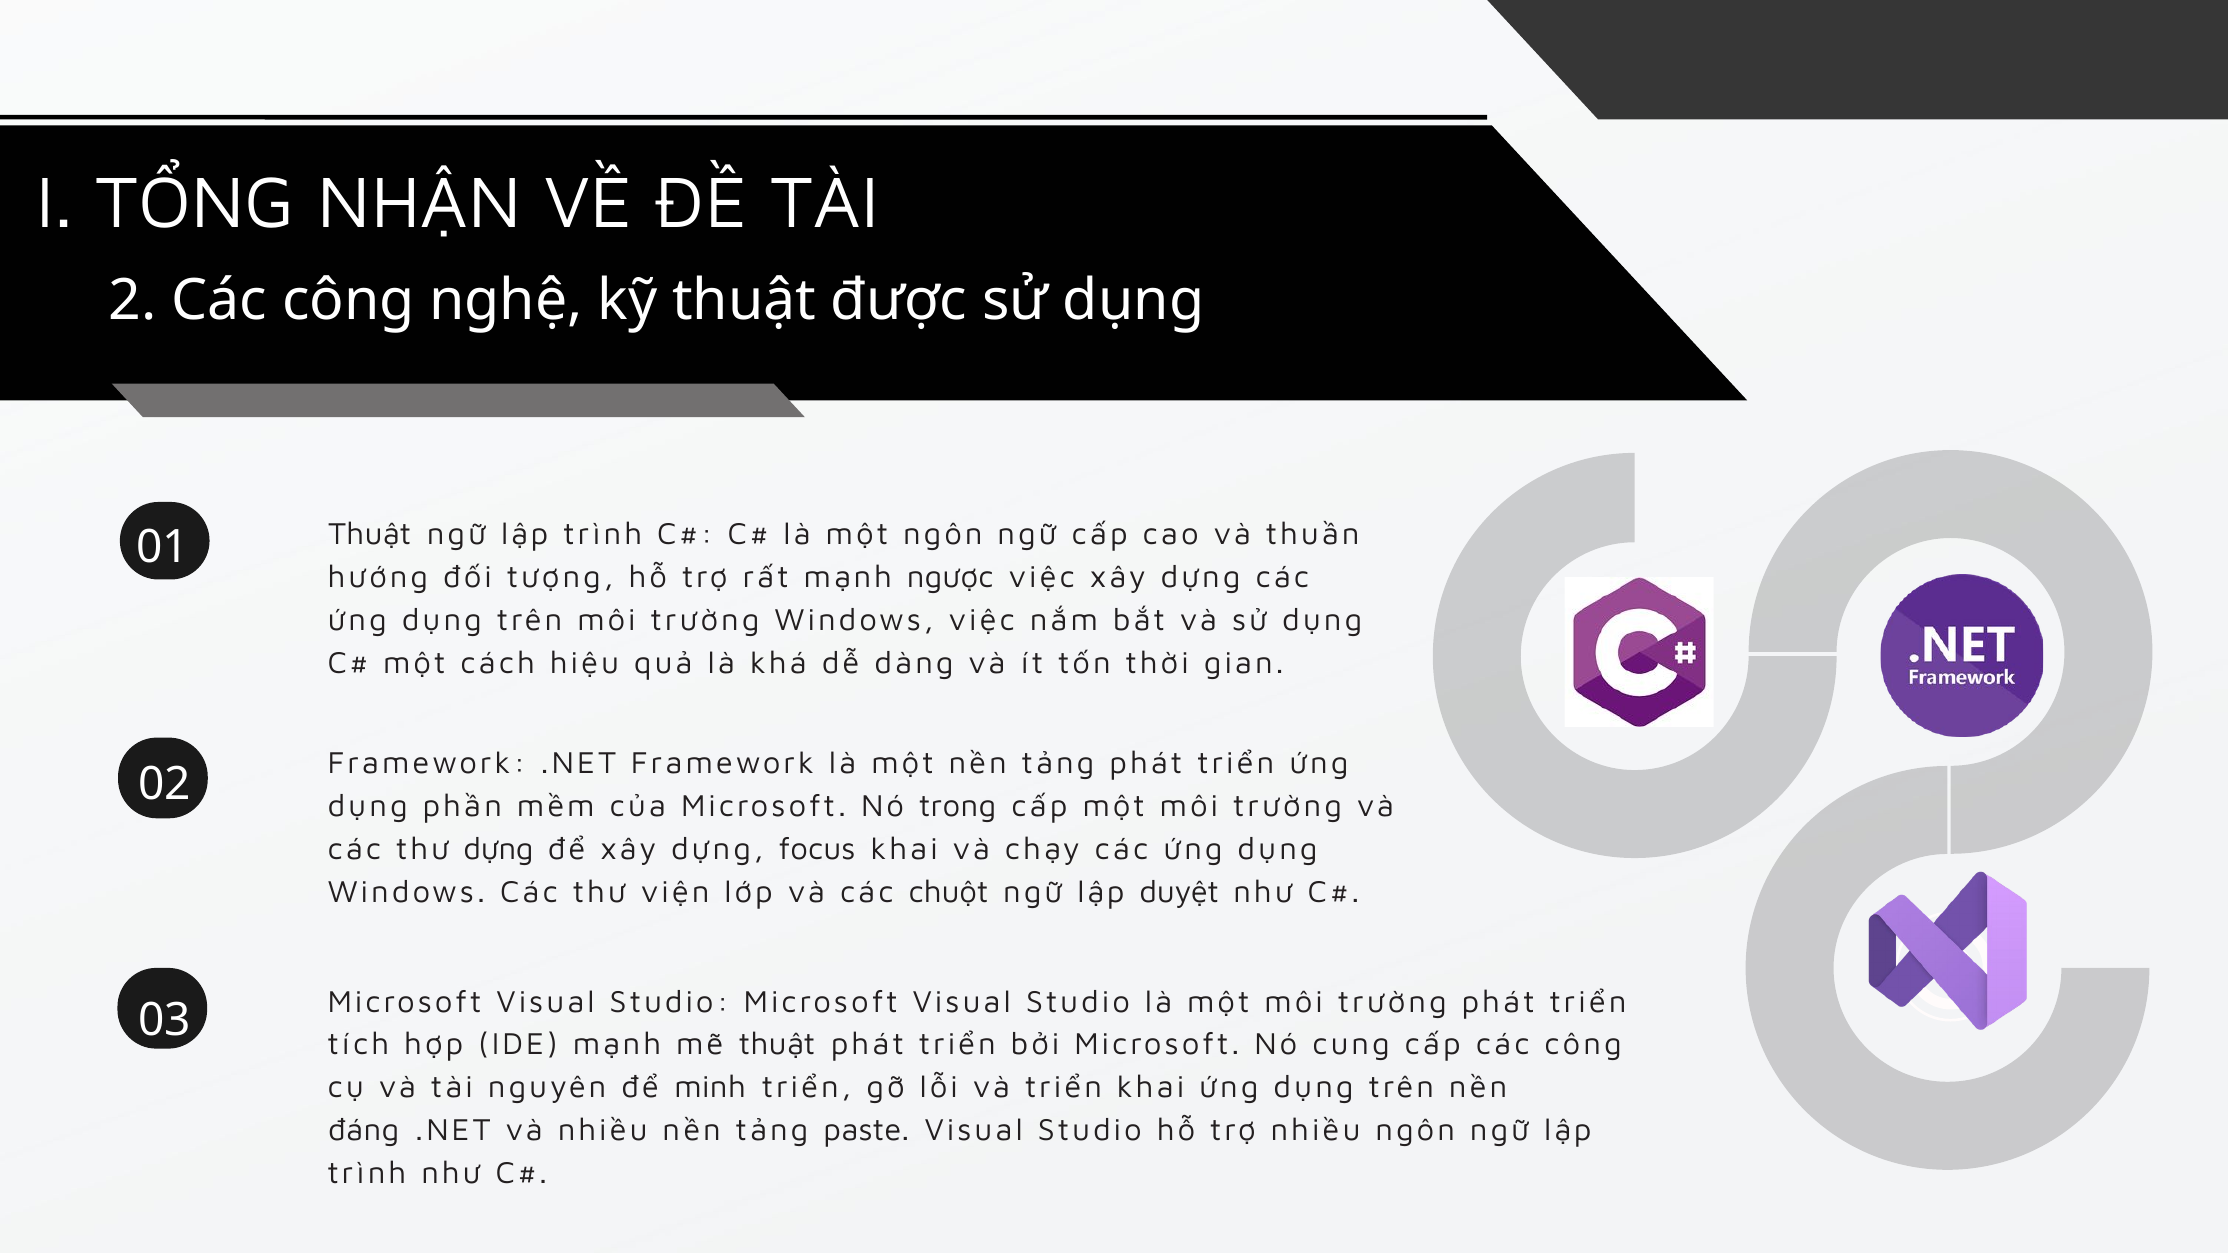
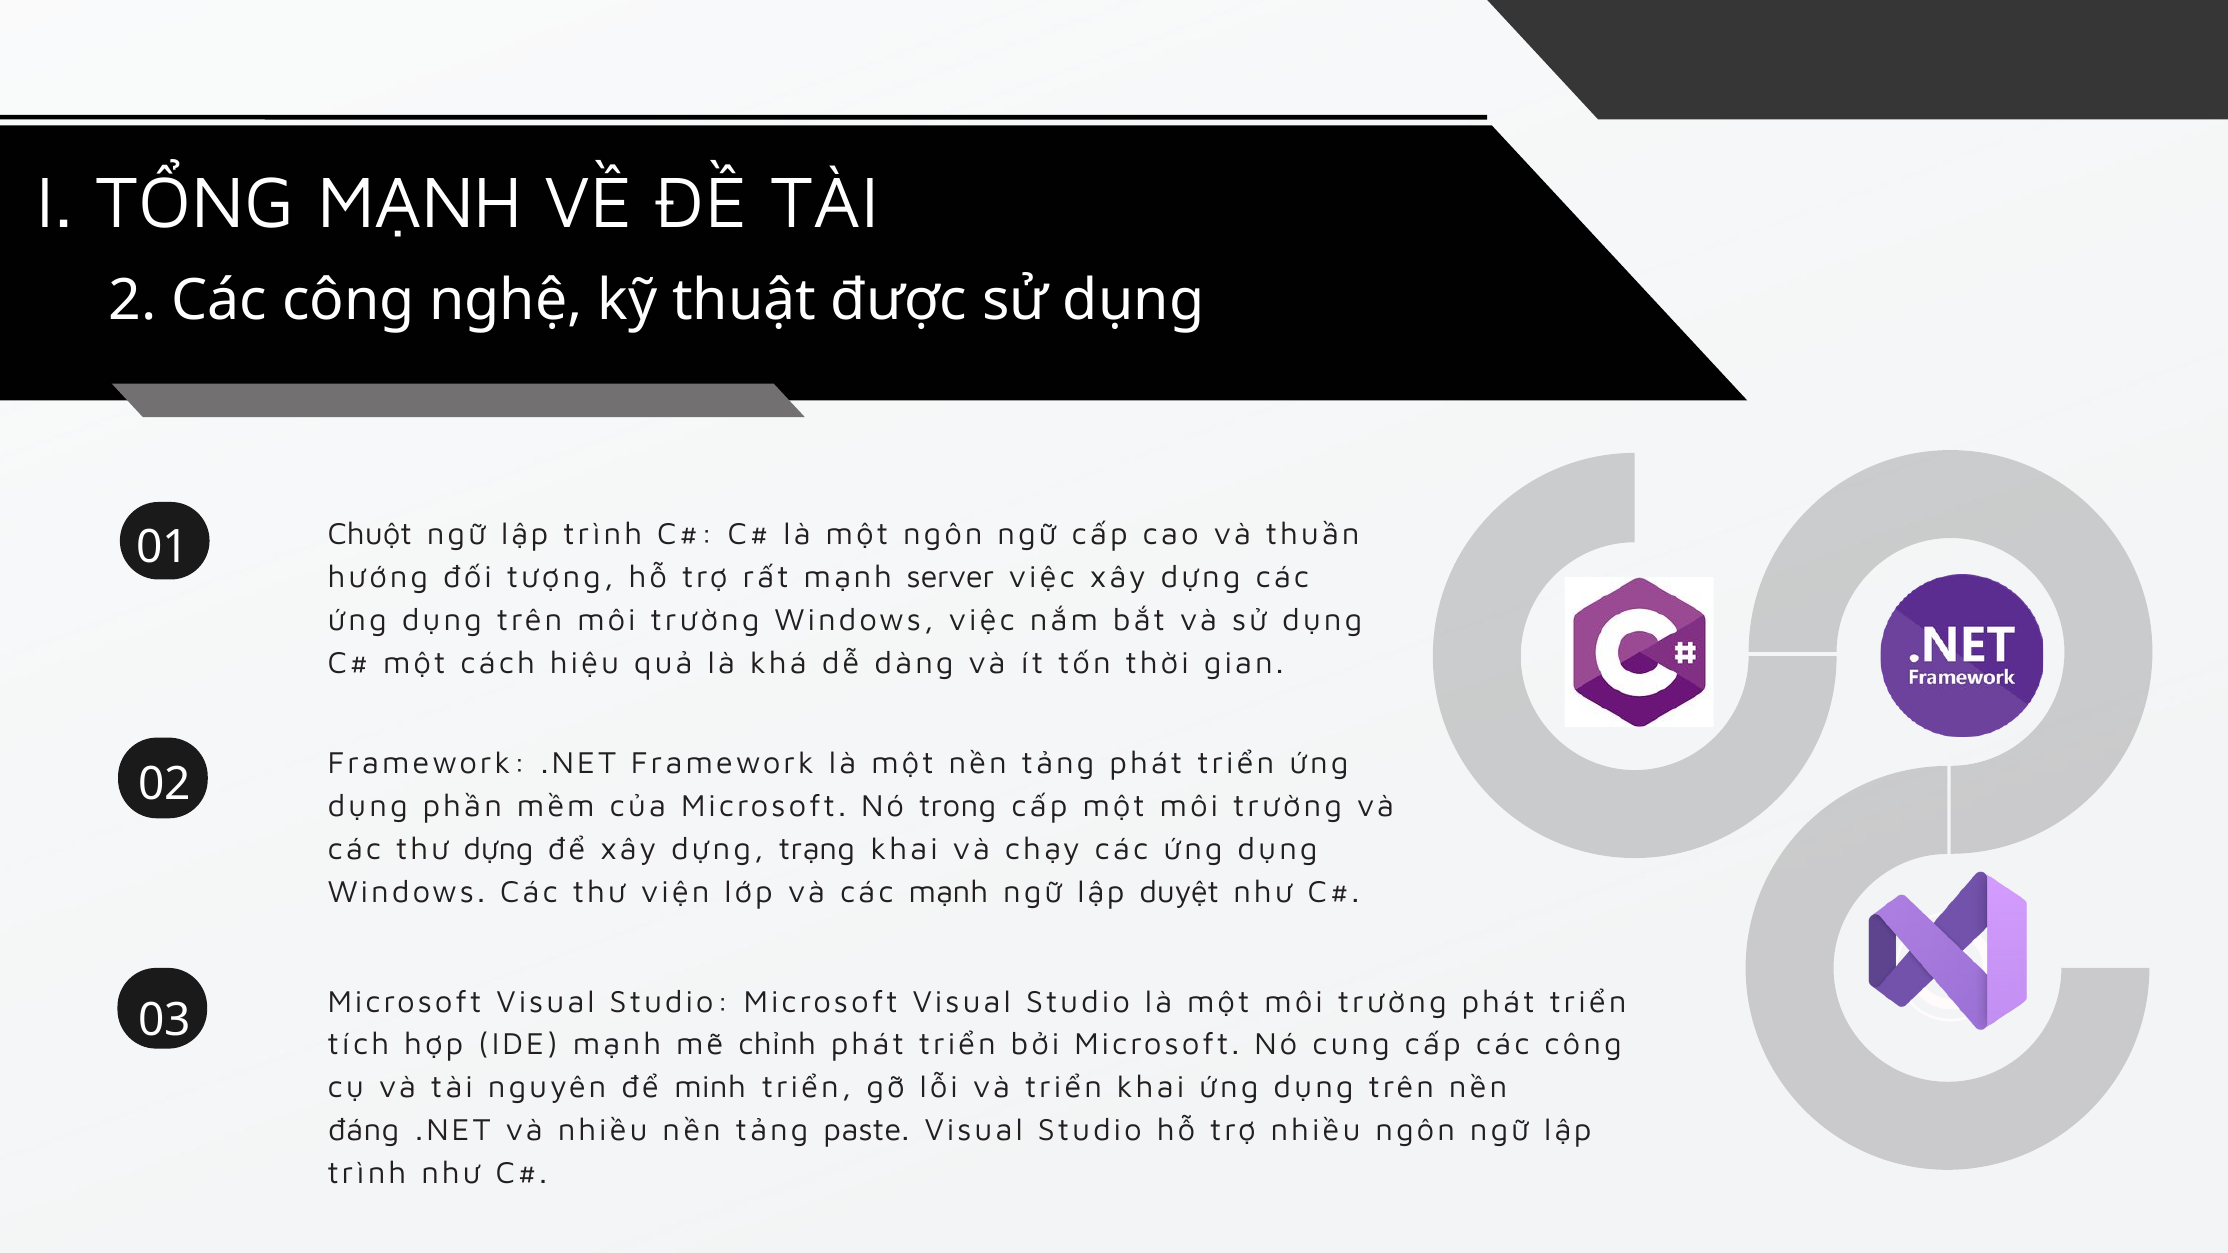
TỔNG NHẬN: NHẬN -> MẠNH (420, 203)
Thuật: Thuật -> Chuột (370, 534)
ngược: ngược -> server (950, 577)
focus: focus -> trạng (817, 850)
các chuột: chuột -> mạnh (948, 892)
mẽ thuật: thuật -> chỉnh (777, 1045)
